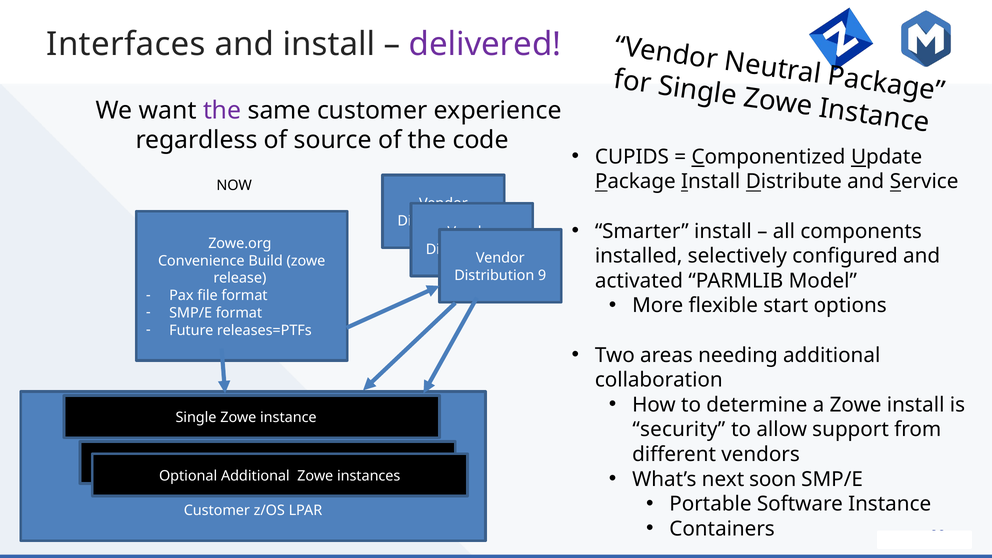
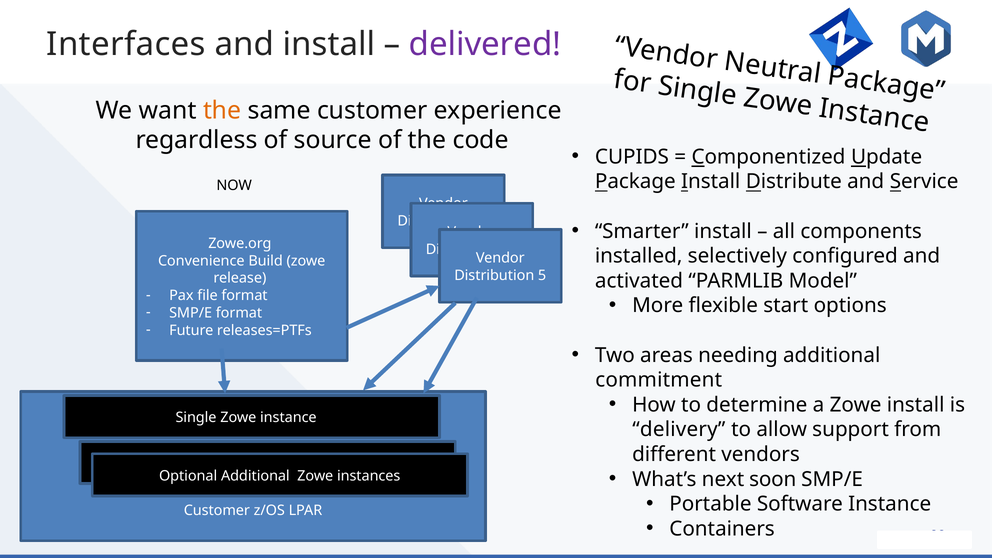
the colour: purple -> orange (222, 110)
9: 9 -> 5 (542, 276)
collaboration: collaboration -> commitment (659, 380)
security: security -> delivery (679, 430)
